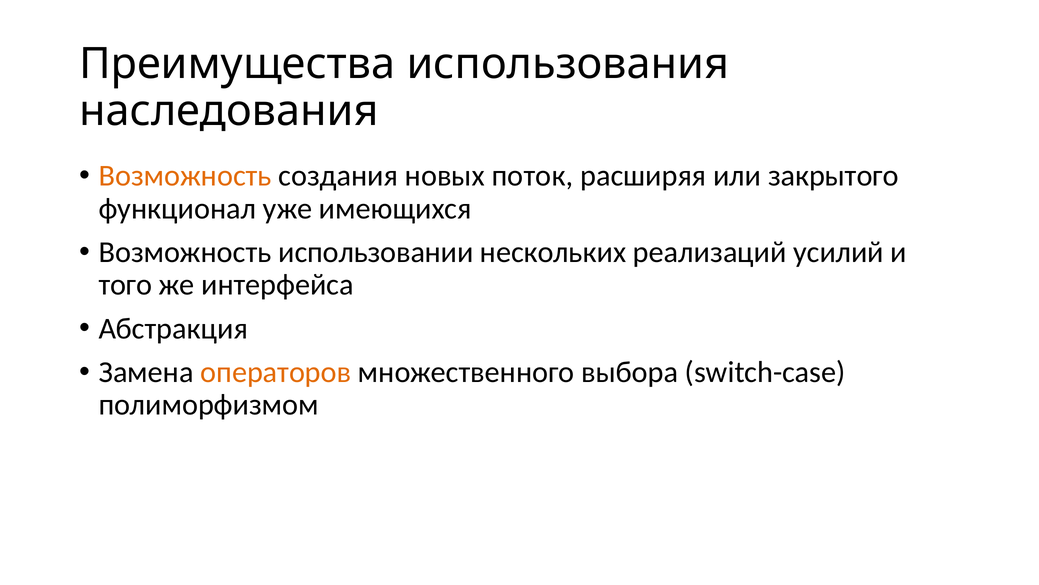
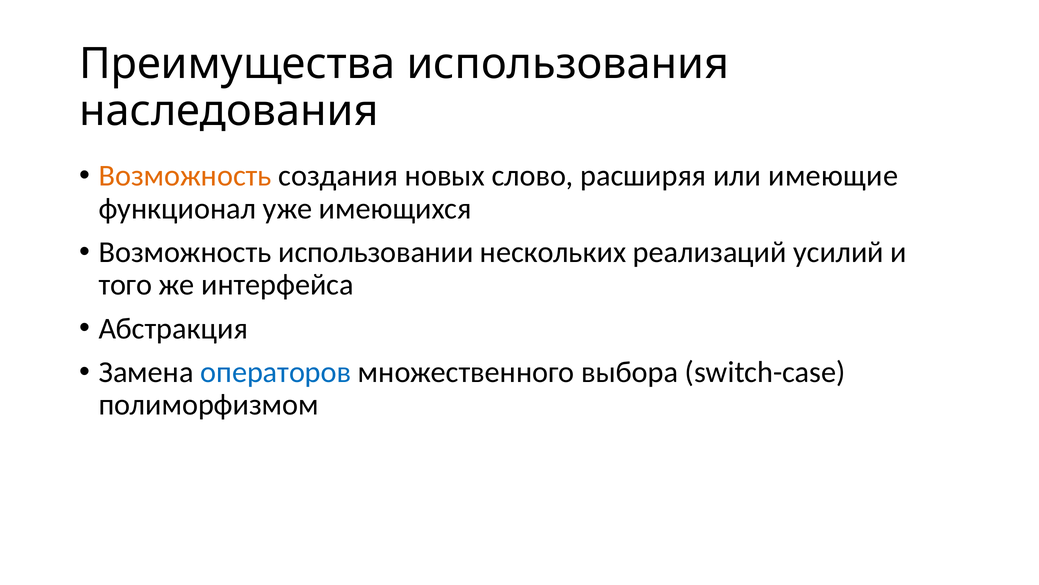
поток: поток -> слово (533, 176)
закрытого: закрытого -> имеющие (833, 176)
операторов colour: orange -> blue (276, 372)
